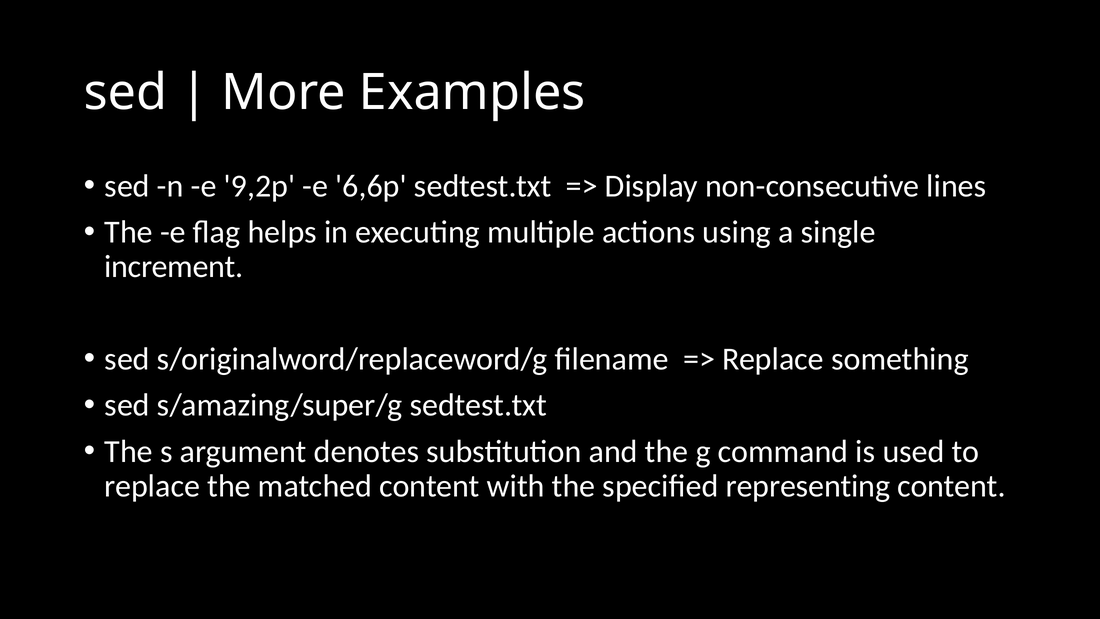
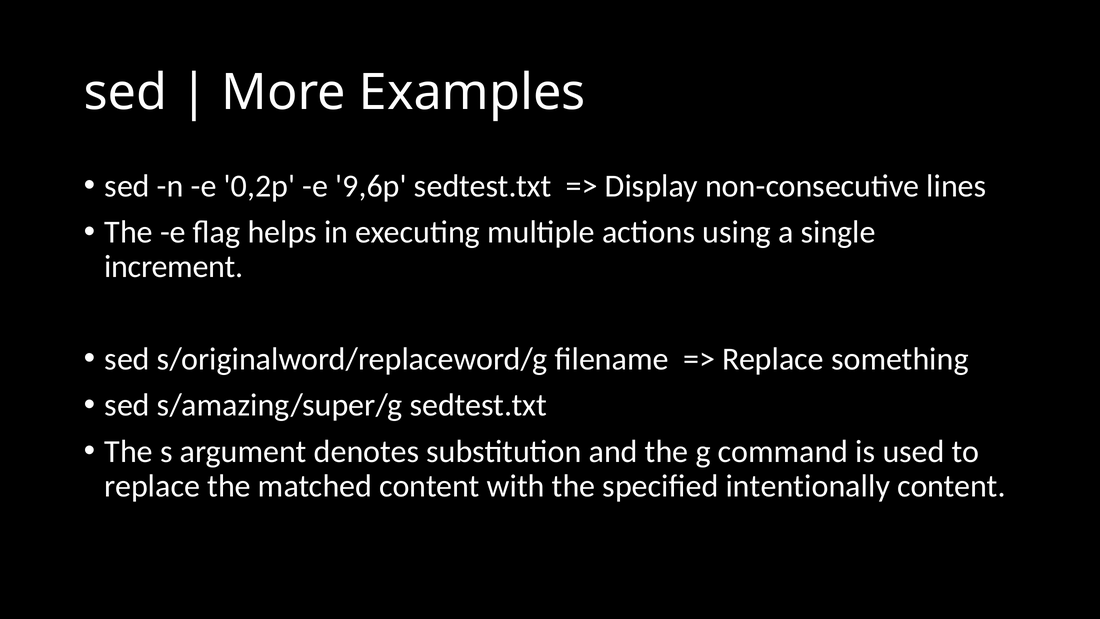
9,2p: 9,2p -> 0,2p (259, 186)
6,6p: 6,6p -> 9,6p (371, 186)
representing: representing -> intentionally (808, 486)
